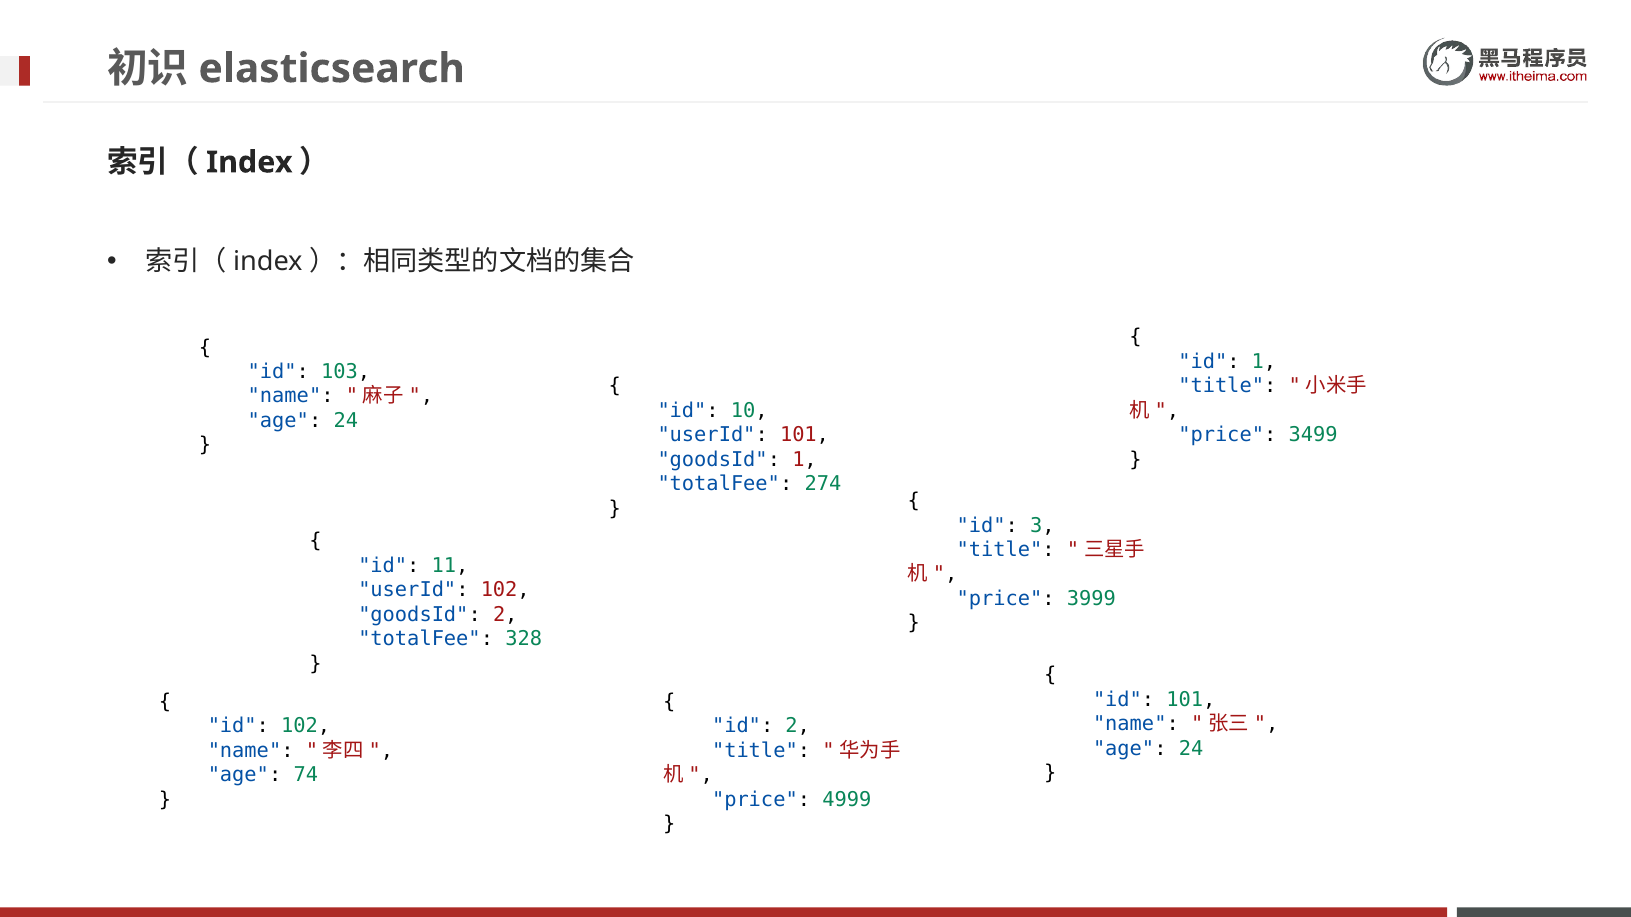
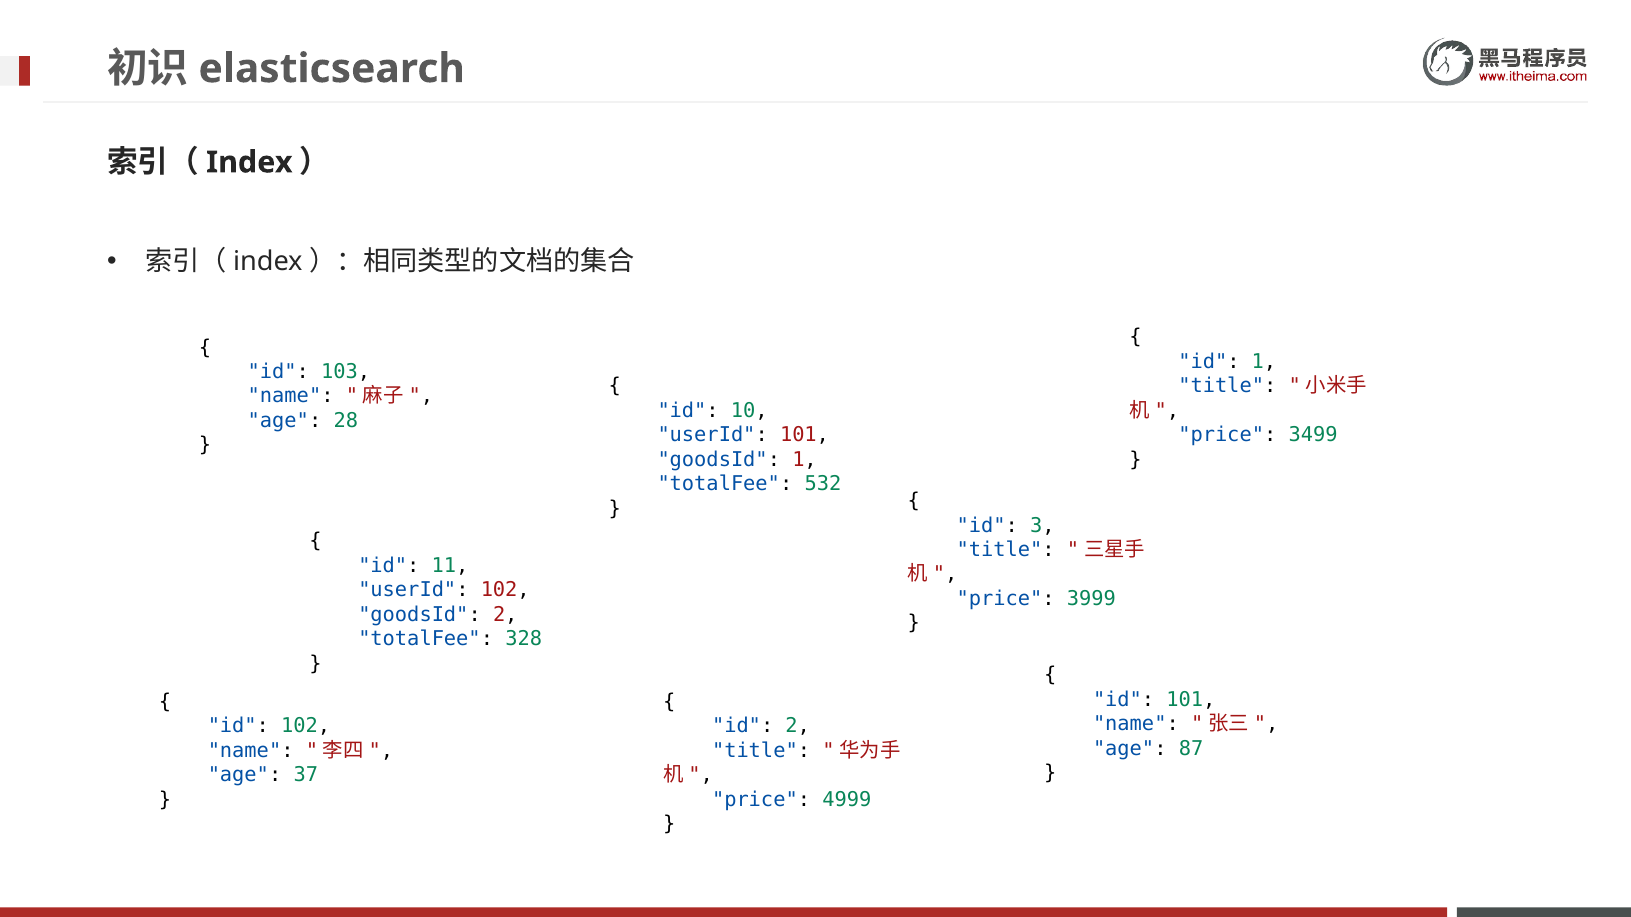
24: 24 -> 28 (346, 421)
274: 274 -> 532 (823, 484)
24: 24 -> 87 (1191, 749)
74: 74 -> 37 (306, 775)
